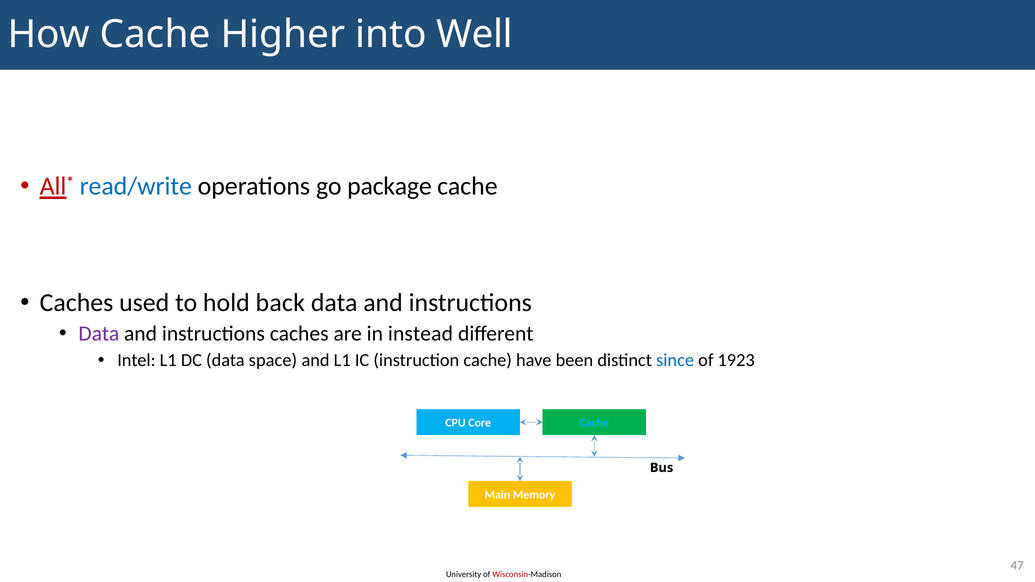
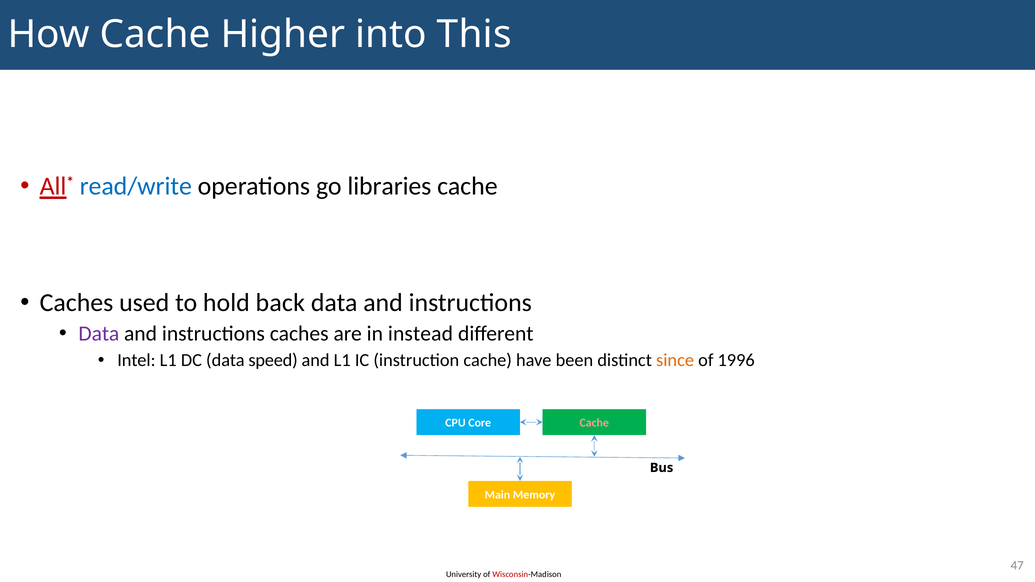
Well: Well -> This (474, 35)
package: package -> libraries (389, 186)
space: space -> speed (273, 361)
since colour: blue -> orange (675, 361)
1923: 1923 -> 1996 (736, 361)
Cache colour: light blue -> pink (594, 423)
